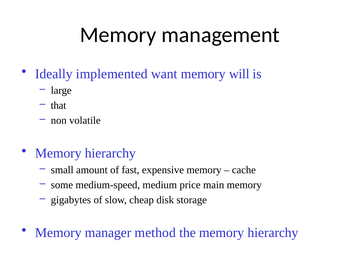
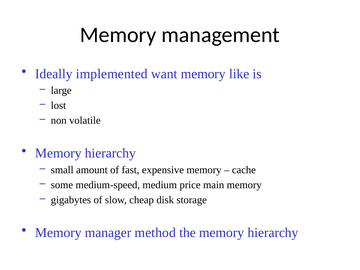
will: will -> like (239, 74)
that: that -> lost (58, 105)
